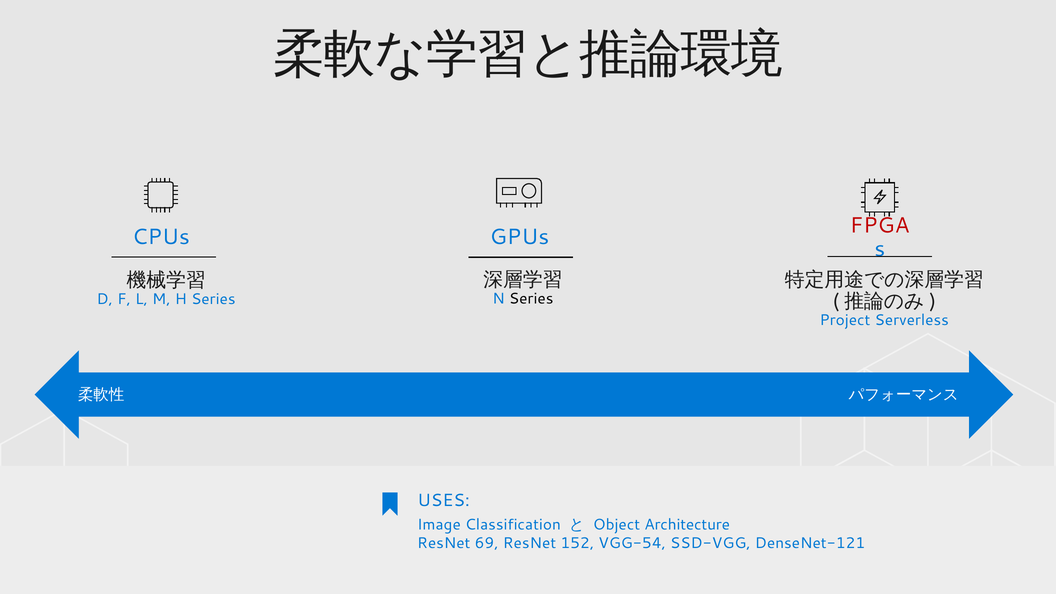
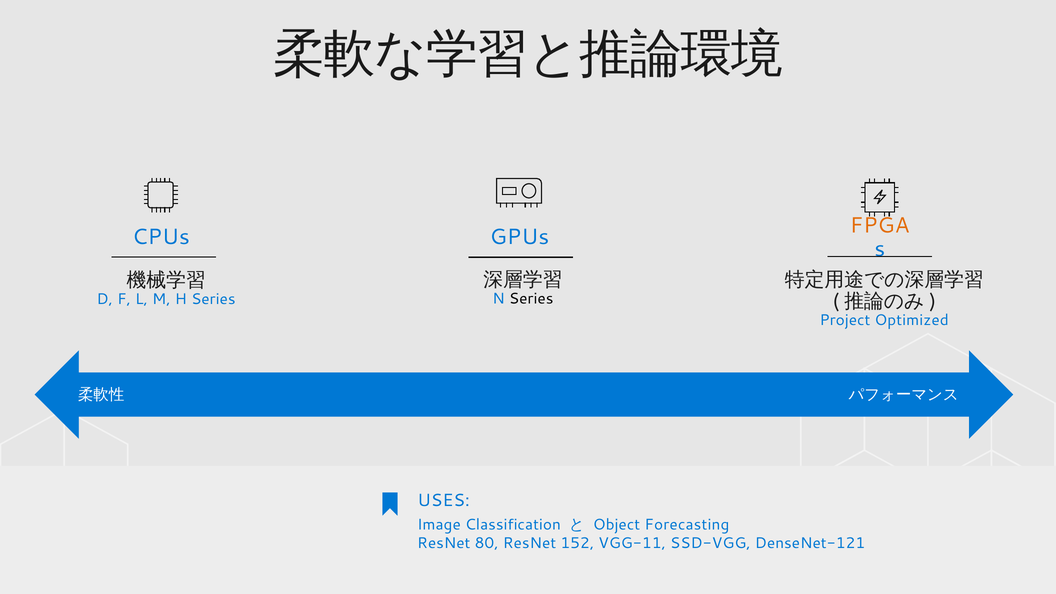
FPGA colour: red -> orange (880, 225)
Serverless: Serverless -> Optimized (912, 320)
Architecture: Architecture -> Forecasting (687, 524)
69: 69 -> 80 (487, 543)
VGG-54: VGG-54 -> VGG-11 (632, 543)
